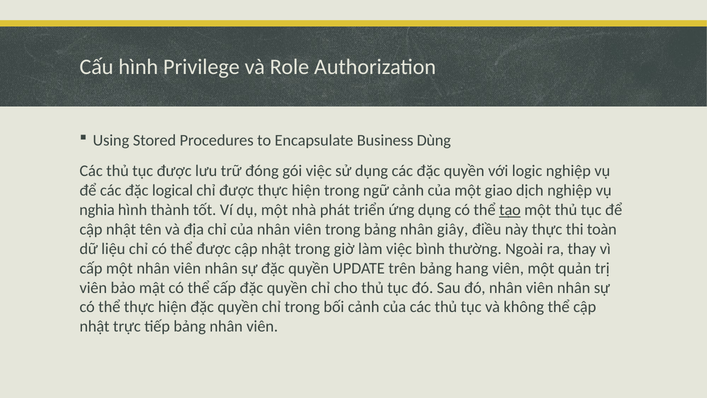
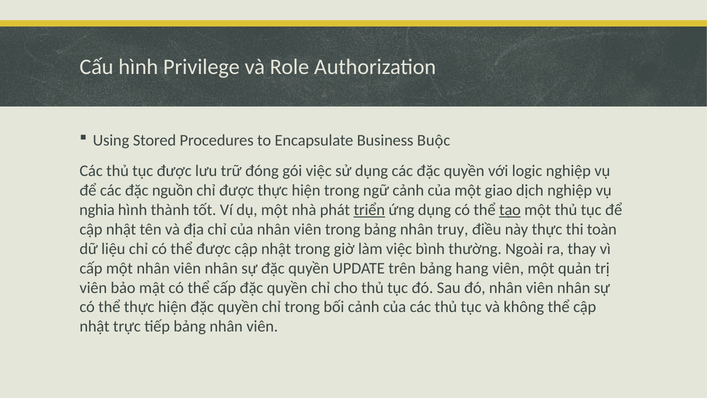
Dùng: Dùng -> Buộc (434, 141)
logical: logical -> nguồn (173, 190)
triển underline: none -> present (369, 210)
giây: giây -> truy (453, 229)
